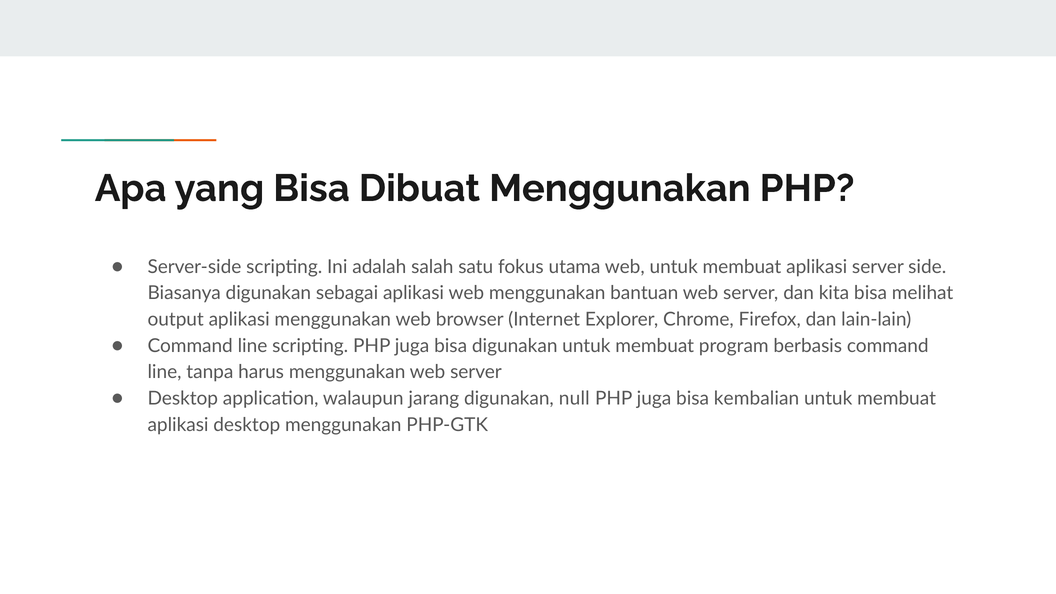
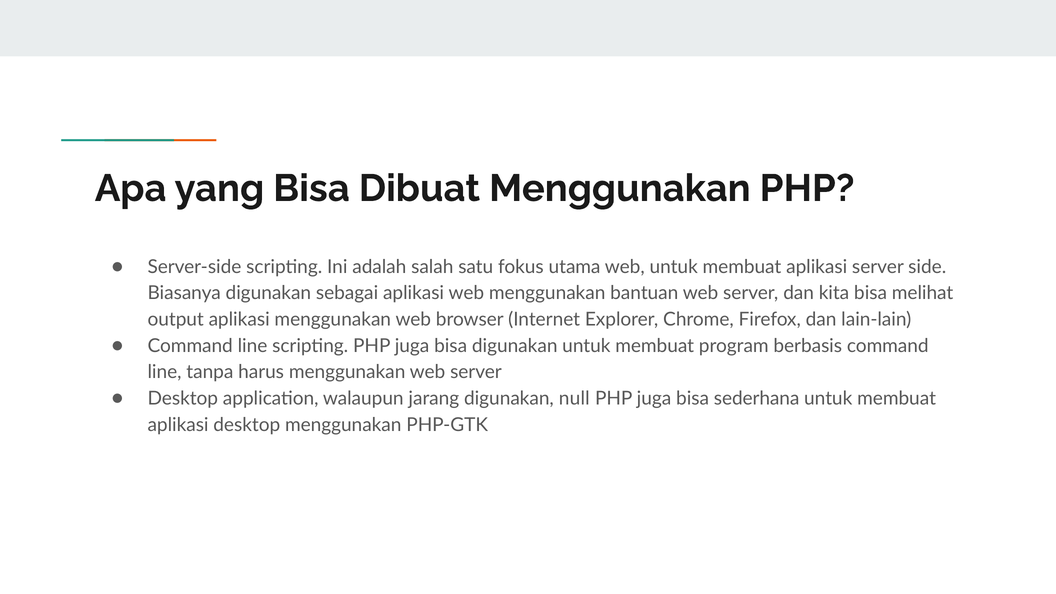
kembalian: kembalian -> sederhana (757, 398)
